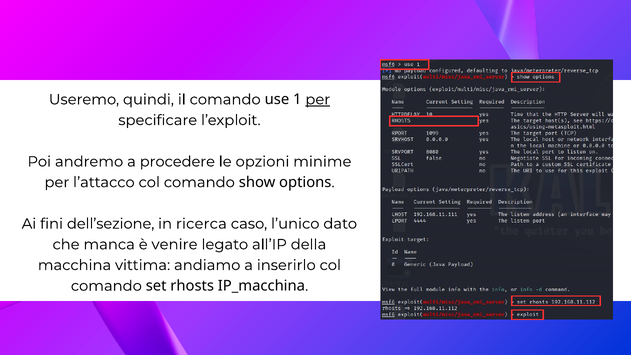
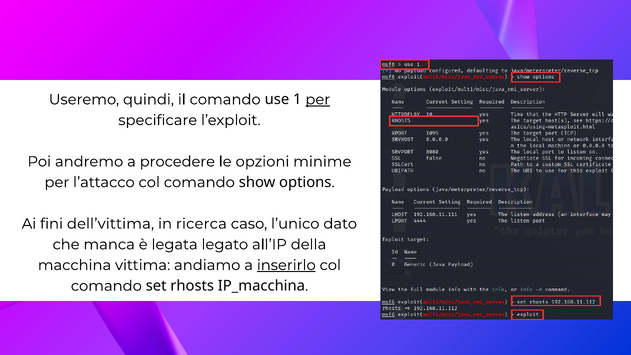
dell’sezione: dell’sezione -> dell’vittima (110, 224)
venire: venire -> legata (175, 244)
inserirlo underline: none -> present (286, 265)
